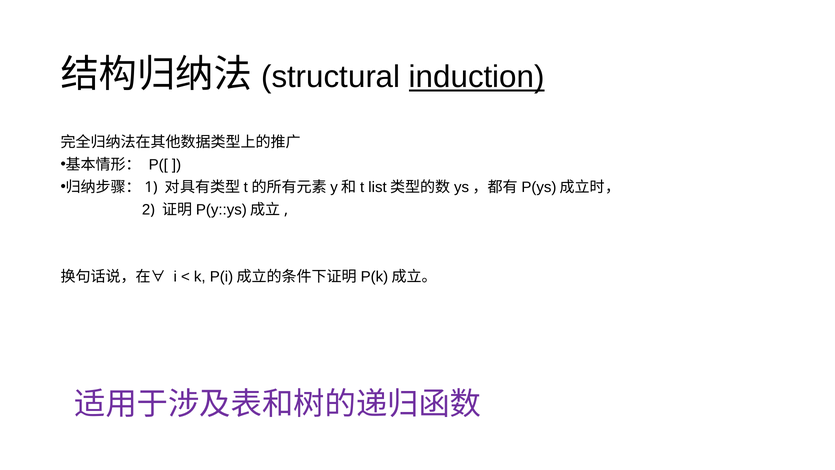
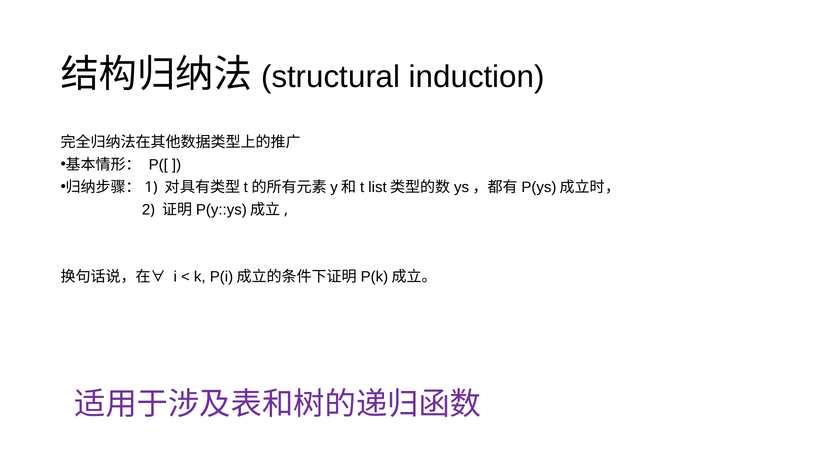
induction underline: present -> none (477, 77)
